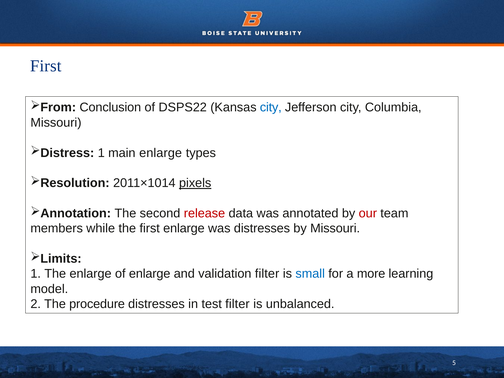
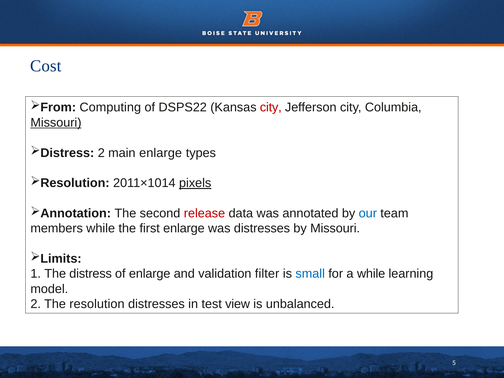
First: First -> Cost (46, 66)
Conclusion: Conclusion -> Computing (110, 107)
city colour: blue -> red (271, 107)
Missouri underline: none -> present (56, 123)
1: 1 -> 2 (101, 153)
our colour: red -> blue (368, 213)
The enlarge: enlarge -> distress (91, 274)
a more: more -> while (371, 274)
procedure: procedure -> resolution (97, 304)
test filter: filter -> view (238, 304)
